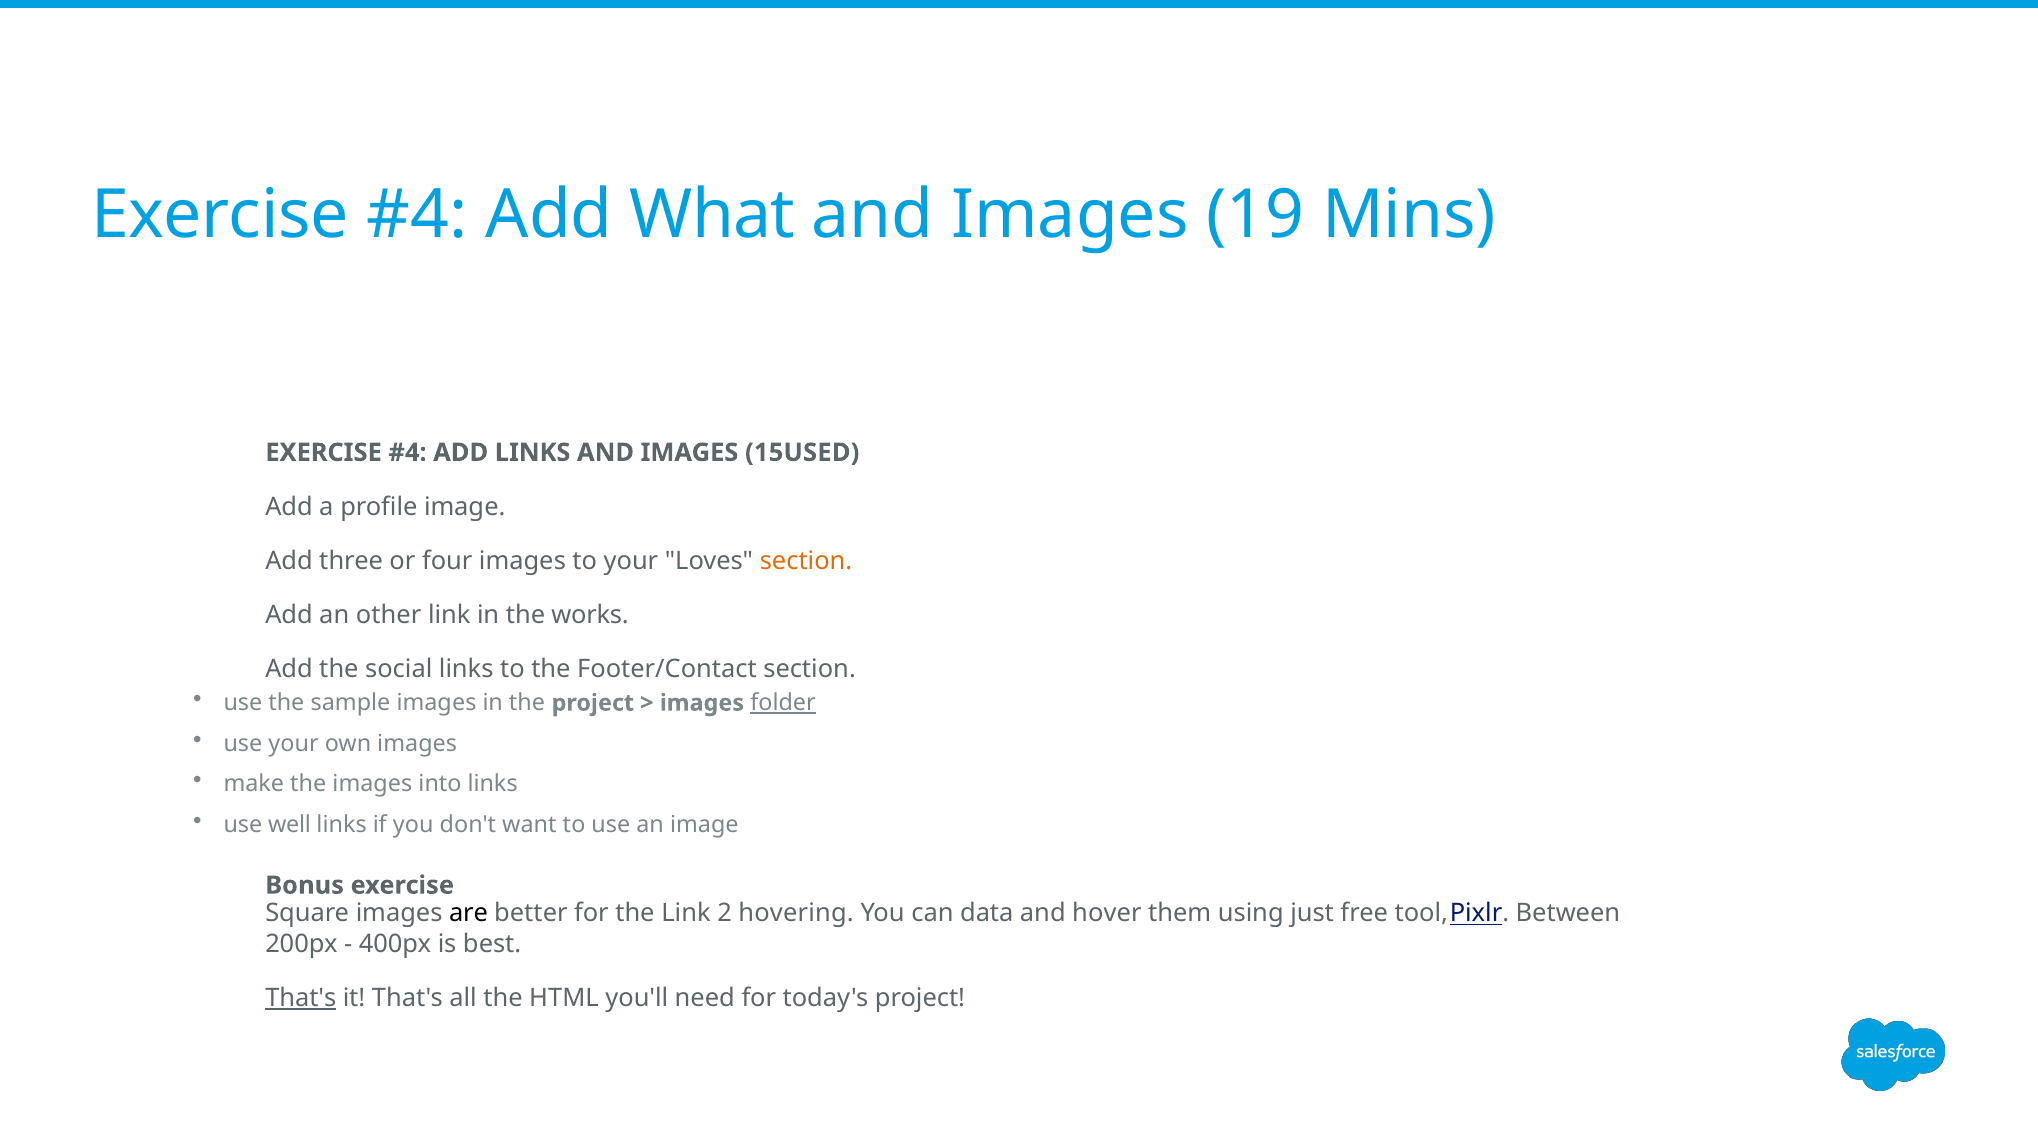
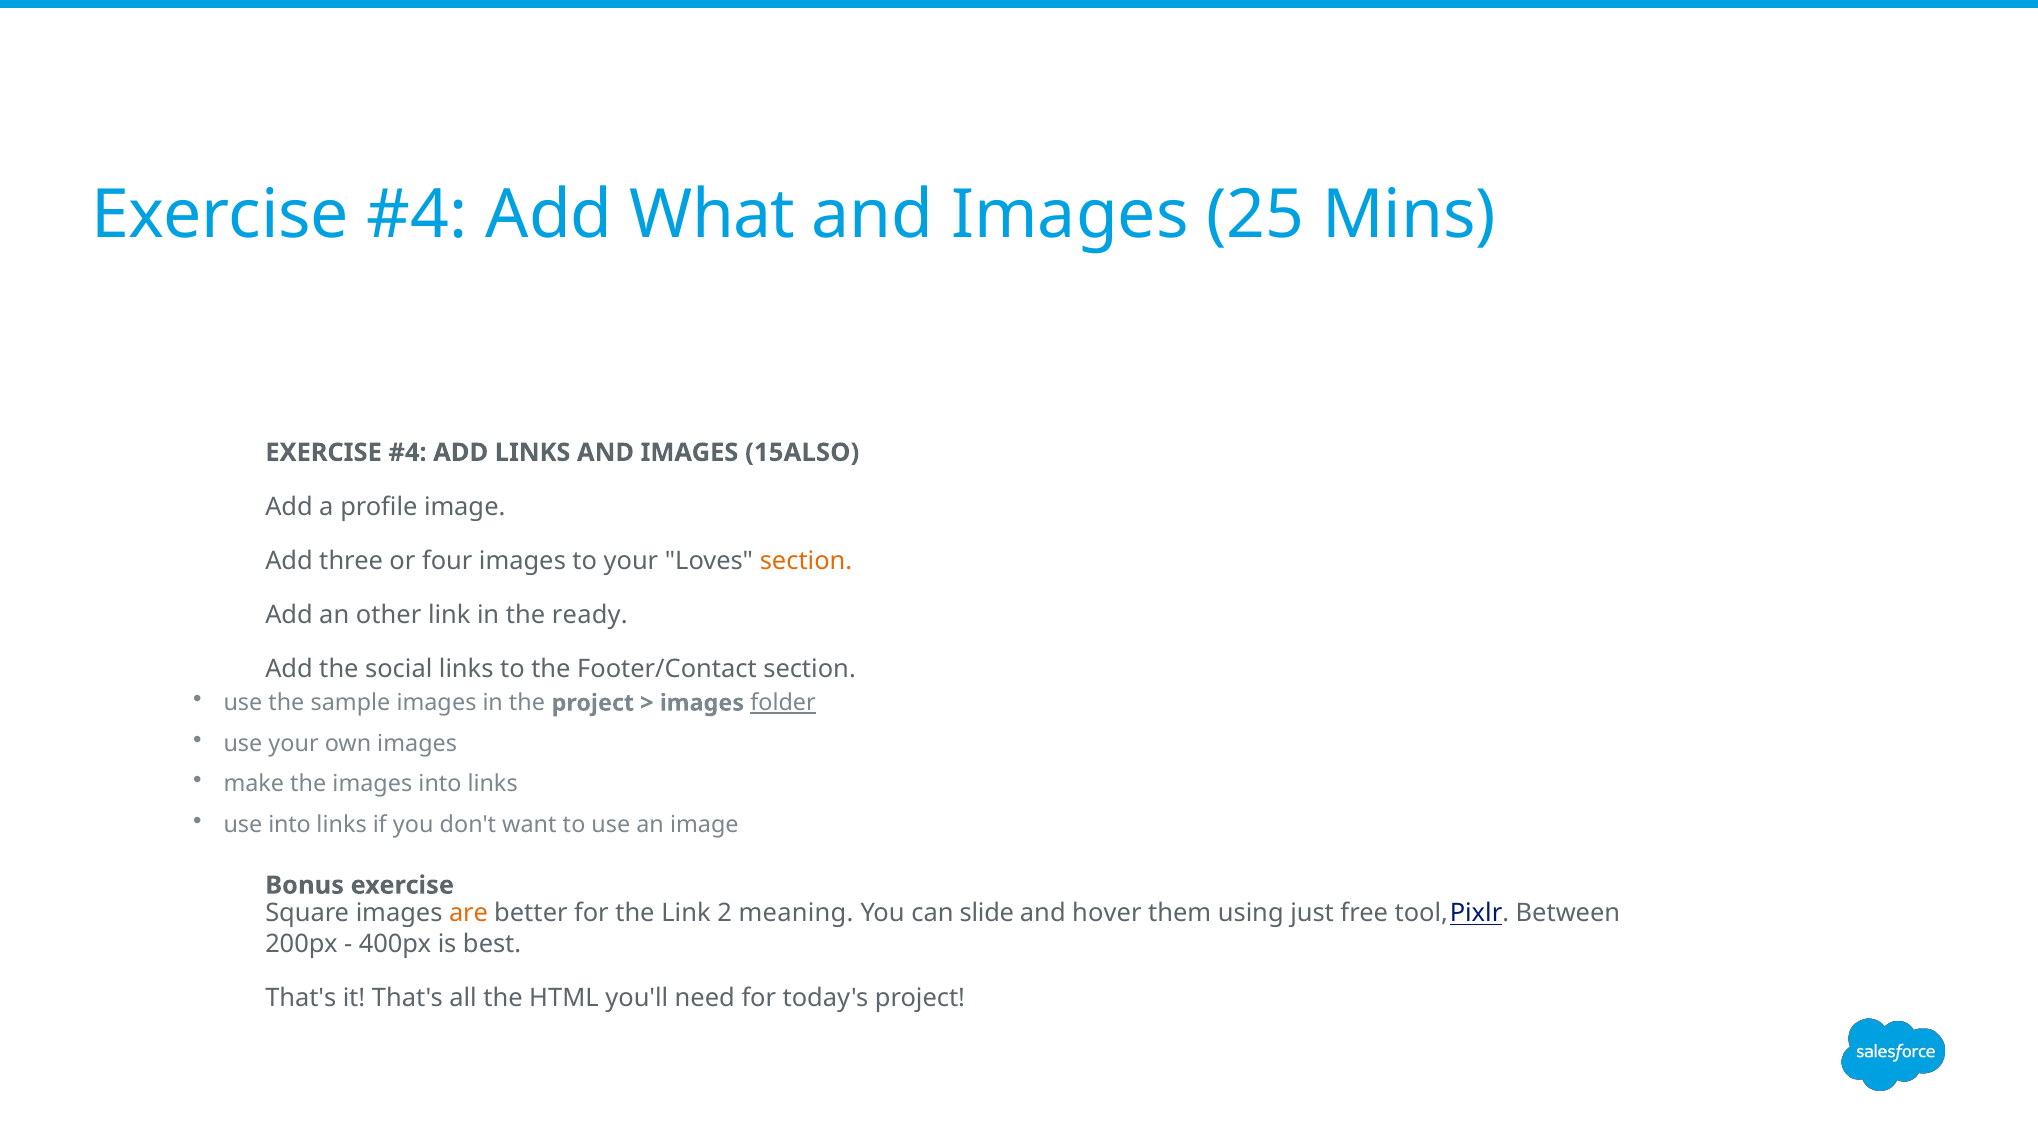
19: 19 -> 25 (1256, 215)
15USED: 15USED -> 15ALSO (802, 452)
works: works -> ready (590, 615)
use well: well -> into (289, 824)
are colour: black -> orange (469, 912)
hovering: hovering -> meaning (796, 912)
data: data -> slide (987, 912)
That's underline: present -> none (301, 998)
